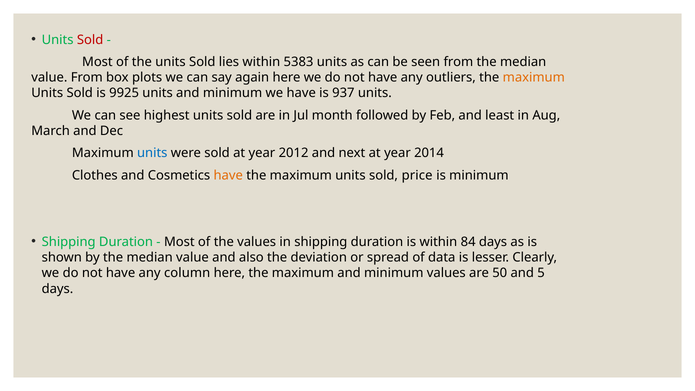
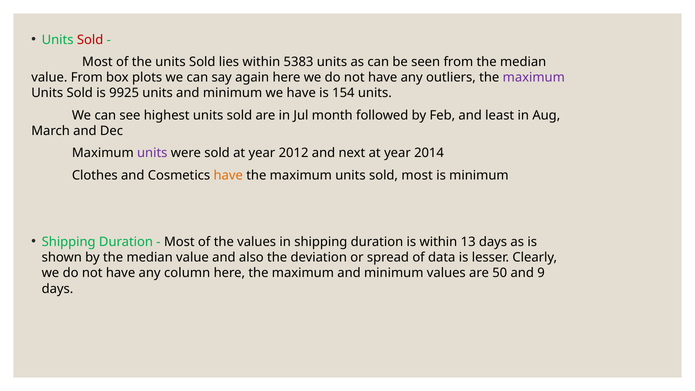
maximum colour: orange -> purple (534, 77)
937: 937 -> 154 (343, 93)
units colour: blue -> purple (152, 153)
sold price: price -> most (417, 175)
84: 84 -> 13 (468, 242)
5: 5 -> 9 (541, 273)
